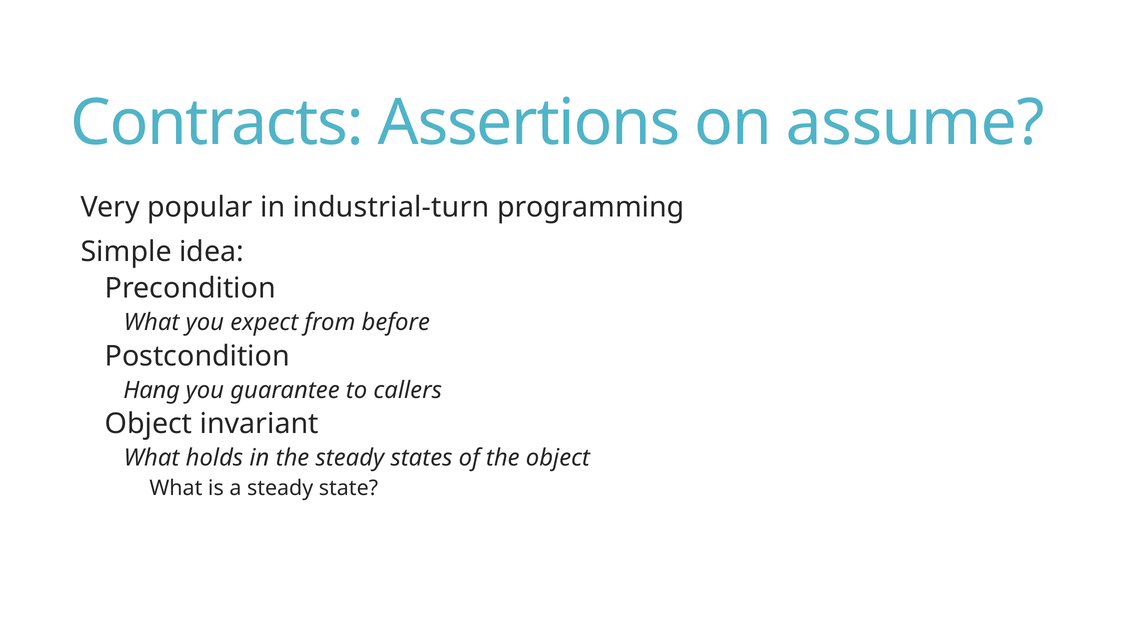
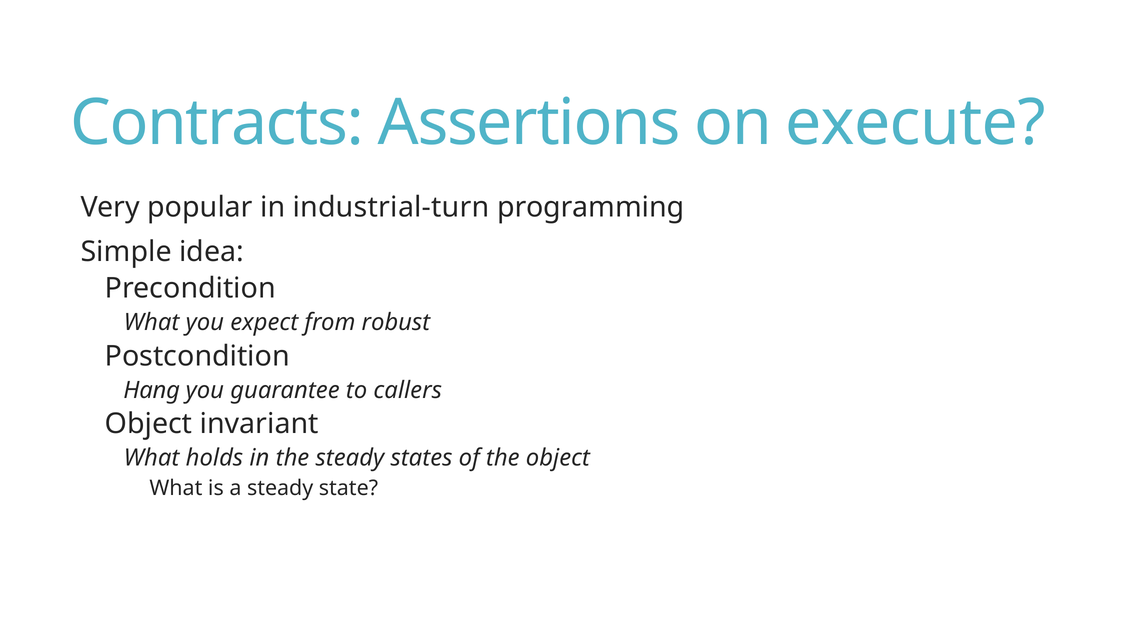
assume: assume -> execute (915, 123)
before: before -> robust (396, 322)
